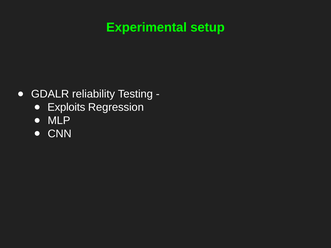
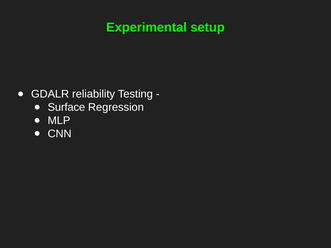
Exploits: Exploits -> Surface (66, 107)
